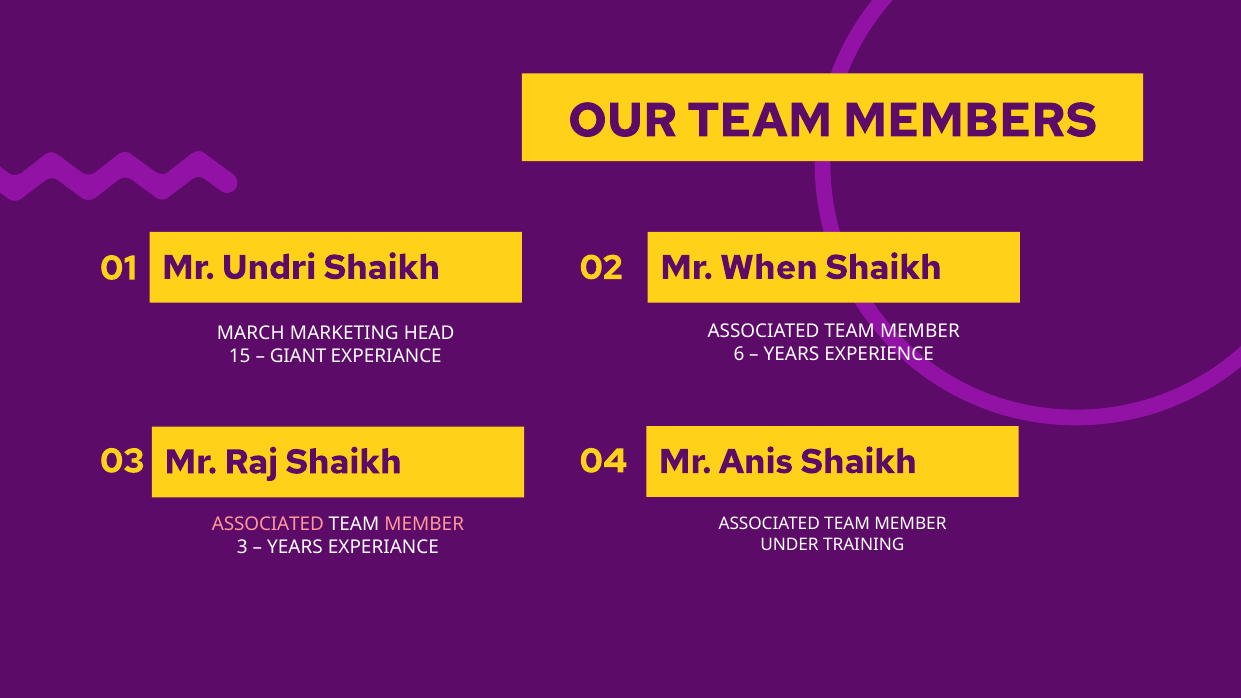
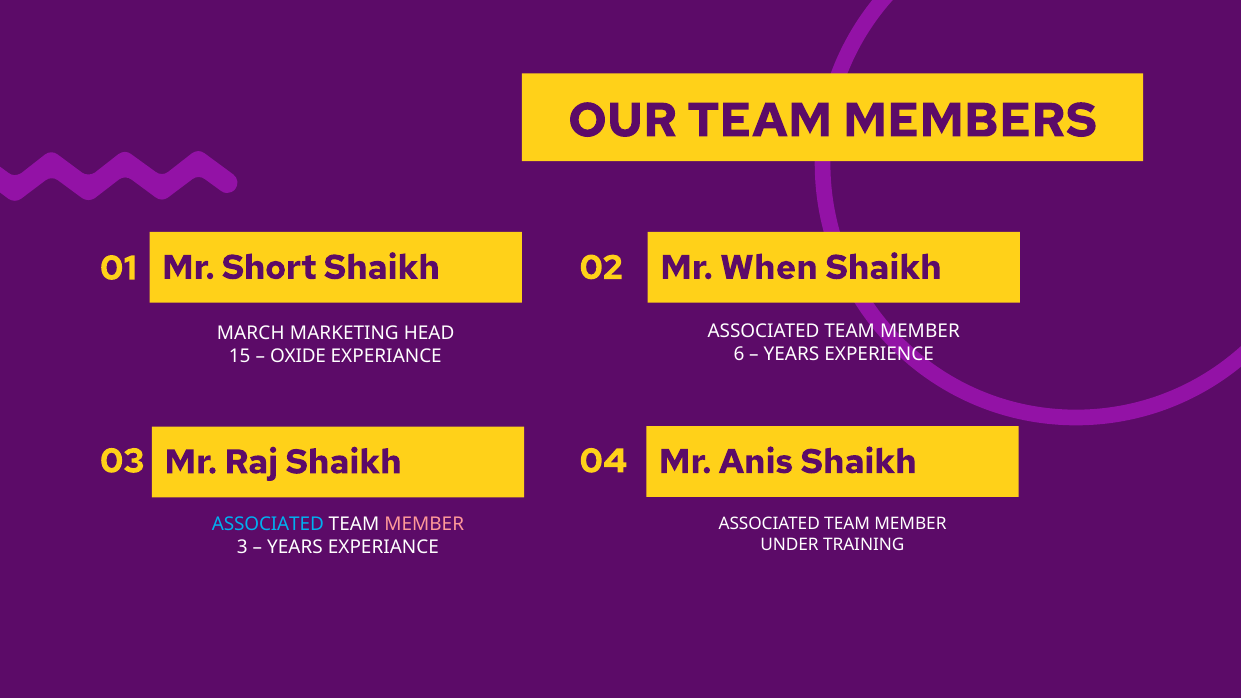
Undri: Undri -> Short (269, 268)
GIANT: GIANT -> OXIDE (298, 356)
ASSOCIATED colour: pink -> light blue (268, 524)
